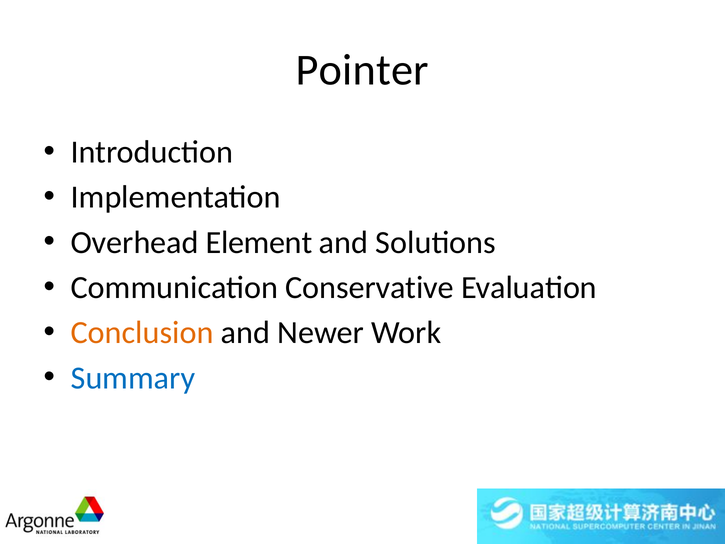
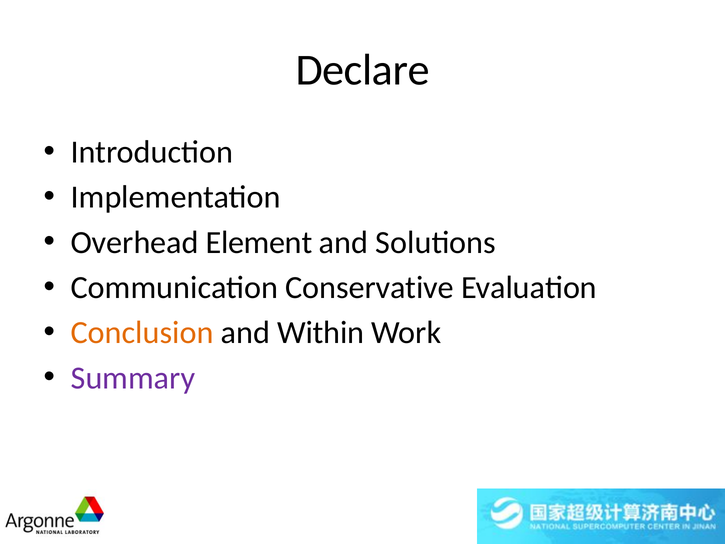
Pointer: Pointer -> Declare (363, 70)
Newer: Newer -> Within (321, 333)
Summary colour: blue -> purple (133, 378)
